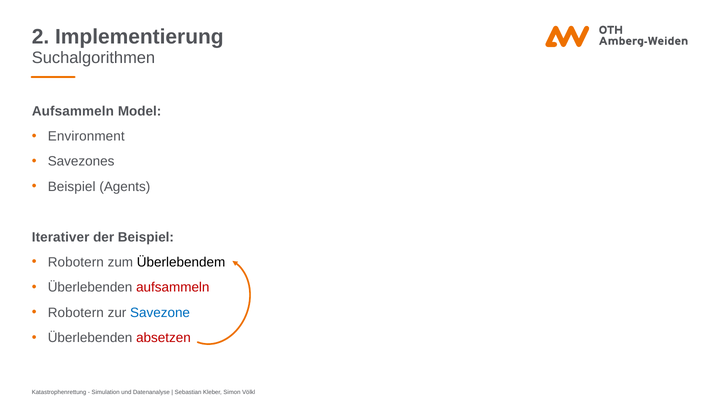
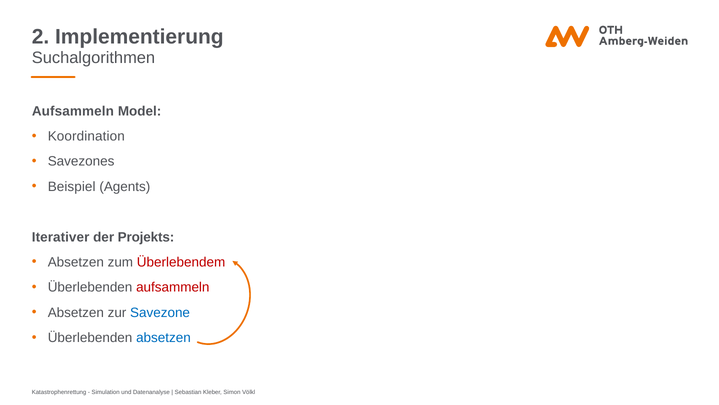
Environment: Environment -> Koordination (86, 136)
der Beispiel: Beispiel -> Projekts (146, 237)
Robotern: Robotern -> Absetzen (76, 262)
Überlebendem colour: black -> red (181, 262)
Robotern: Robotern -> Absetzen (76, 312)
absetzen colour: red -> blue (163, 337)
